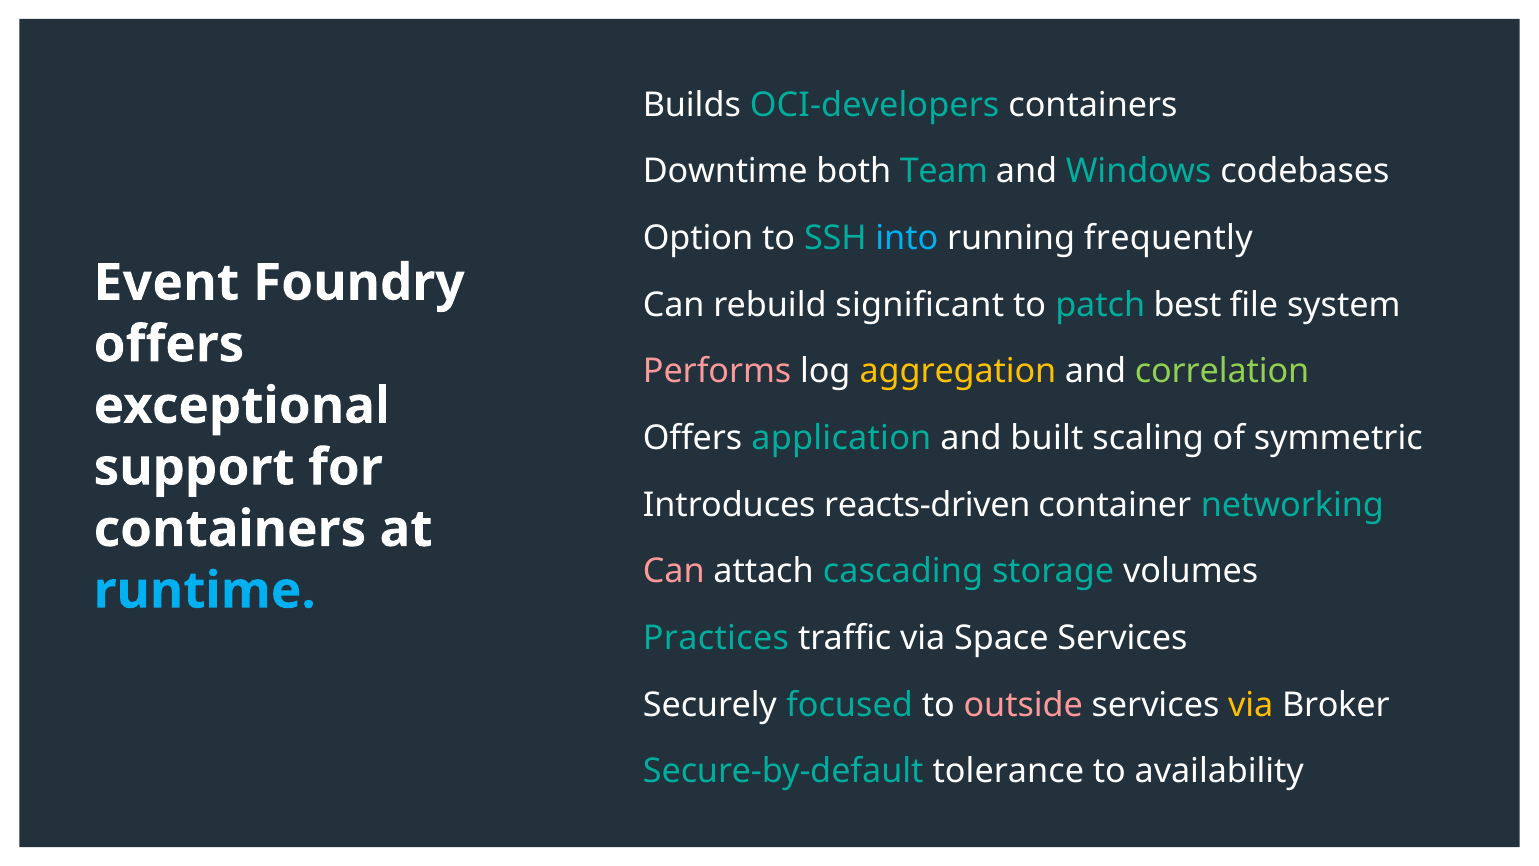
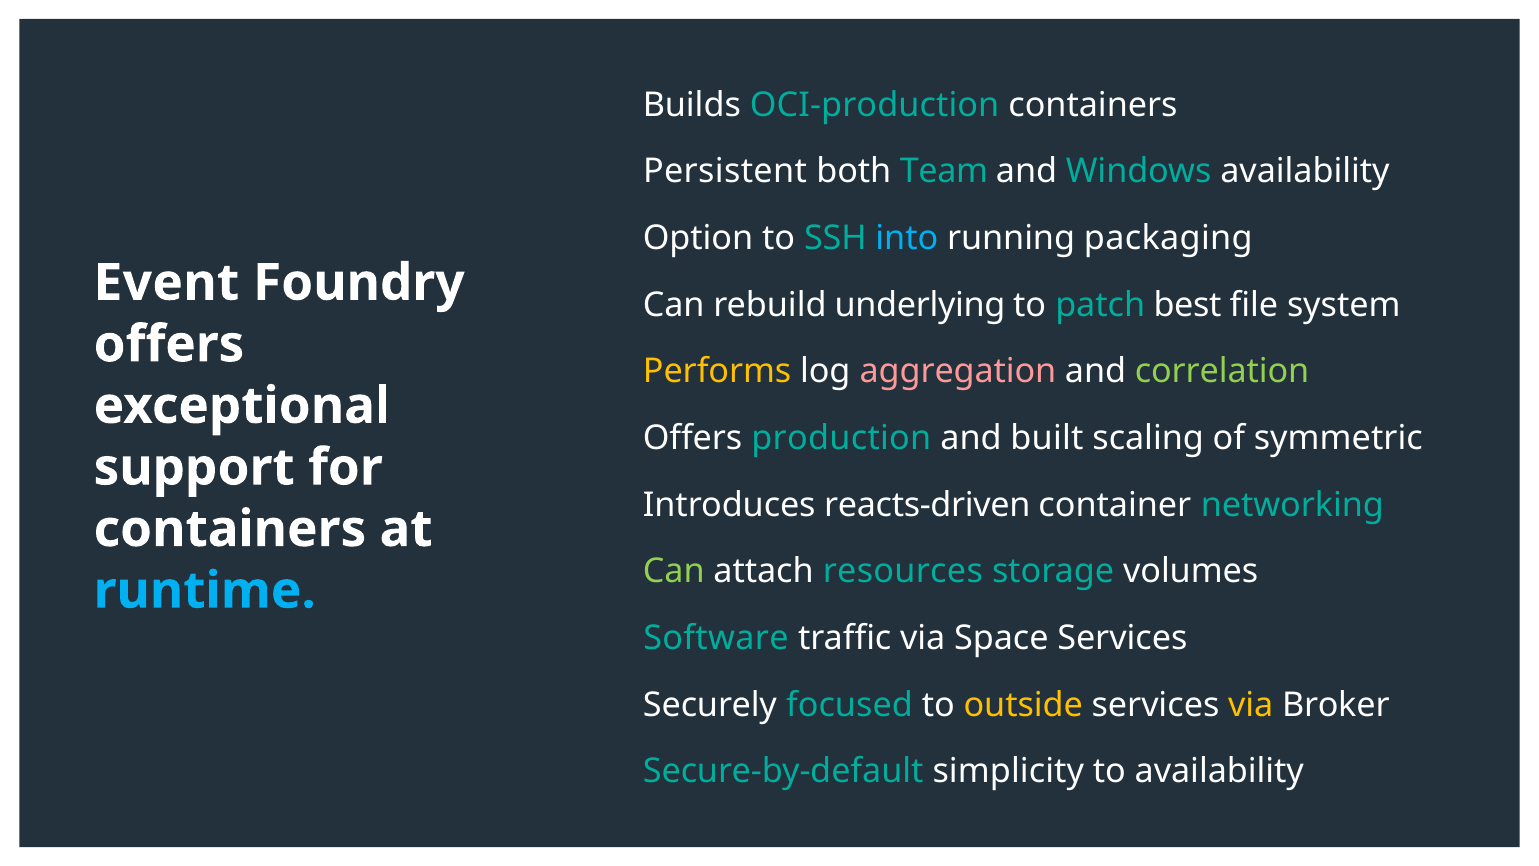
OCI-developers: OCI-developers -> OCI-production (875, 105)
Downtime: Downtime -> Persistent (725, 171)
Windows codebases: codebases -> availability (1305, 171)
frequently: frequently -> packaging (1168, 238)
significant: significant -> underlying (920, 305)
Performs colour: pink -> yellow (717, 371)
aggregation colour: yellow -> pink (958, 371)
application: application -> production (841, 438)
Can colour: pink -> light green (674, 571)
cascading: cascading -> resources (903, 571)
Practices: Practices -> Software (716, 638)
outside colour: pink -> yellow (1023, 705)
tolerance: tolerance -> simplicity (1008, 771)
